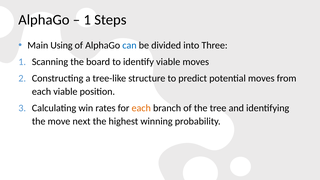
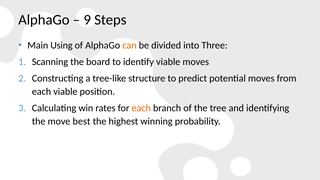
1: 1 -> 9 (87, 20)
can colour: blue -> orange (129, 45)
next: next -> best (81, 121)
